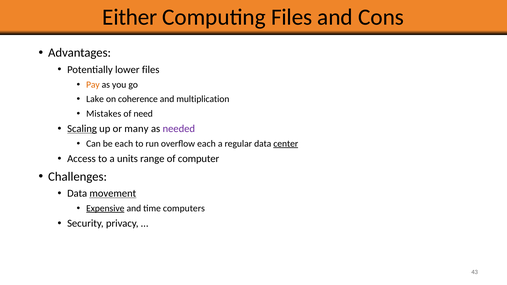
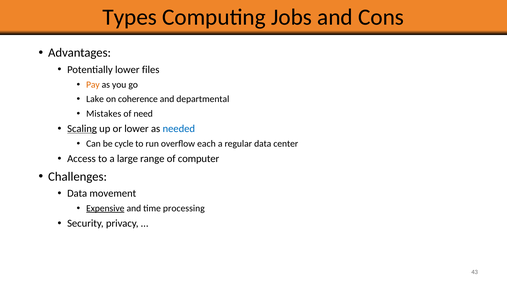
Either: Either -> Types (130, 17)
Computing Files: Files -> Jobs (292, 17)
multiplication: multiplication -> departmental (203, 99)
or many: many -> lower (137, 129)
needed colour: purple -> blue (179, 129)
be each: each -> cycle (124, 144)
center underline: present -> none (286, 144)
units: units -> large (127, 159)
movement underline: present -> none (113, 193)
computers: computers -> processing (184, 208)
